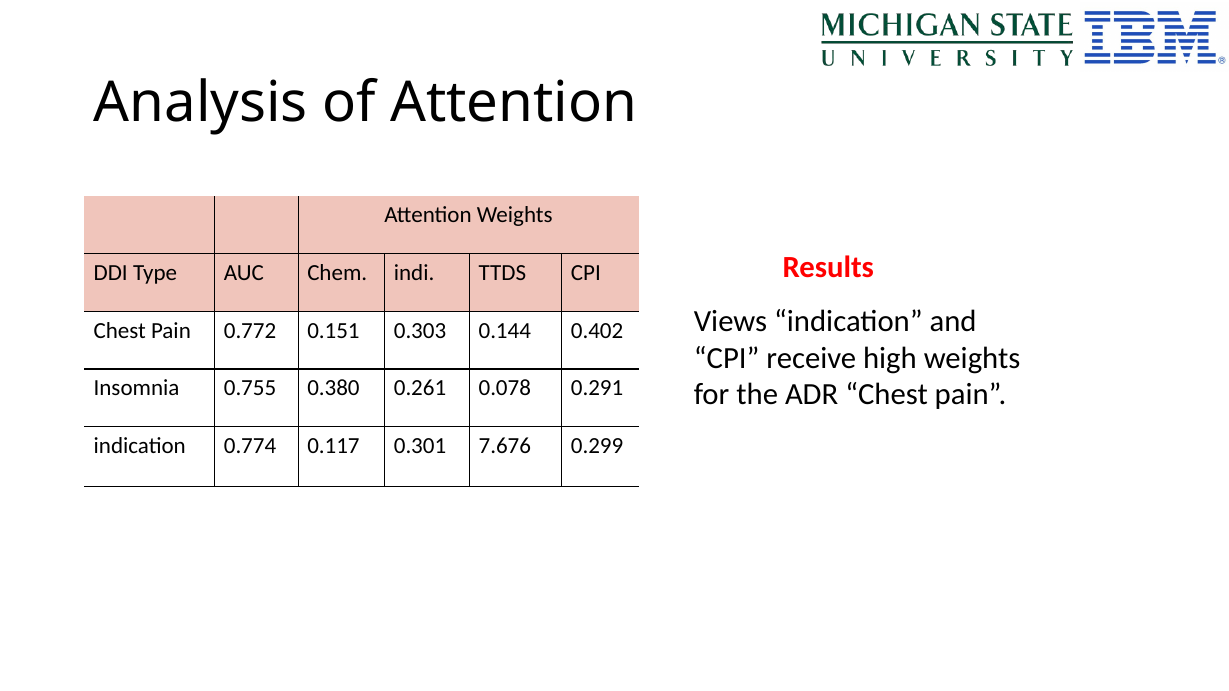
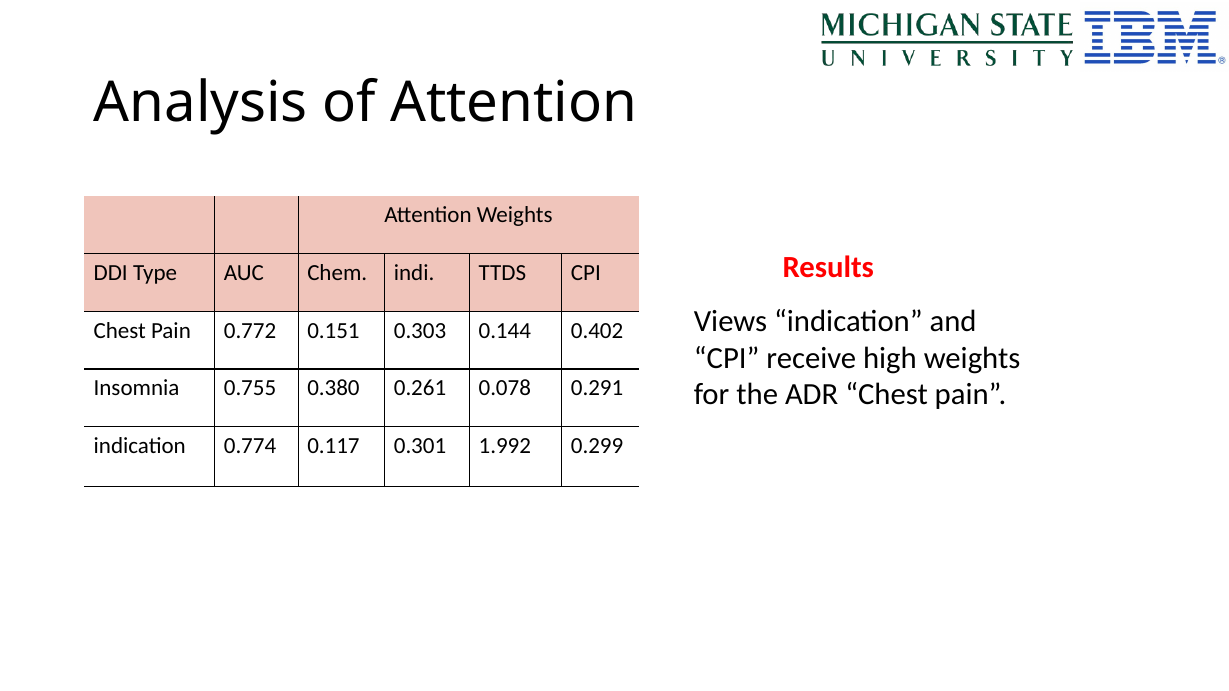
7.676: 7.676 -> 1.992 (505, 446)
